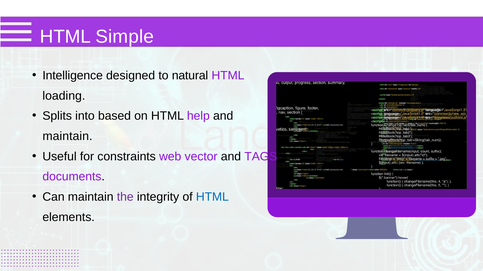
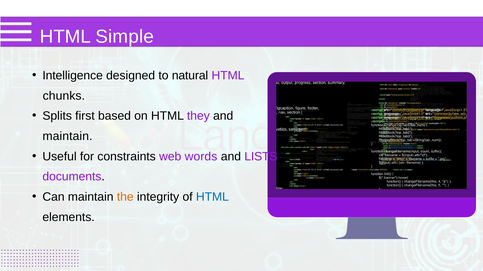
loading: loading -> chunks (64, 96)
into: into -> first (85, 116)
help: help -> they (198, 116)
vector: vector -> words (201, 157)
TAGS: TAGS -> LISTS (261, 157)
the colour: purple -> orange (125, 197)
